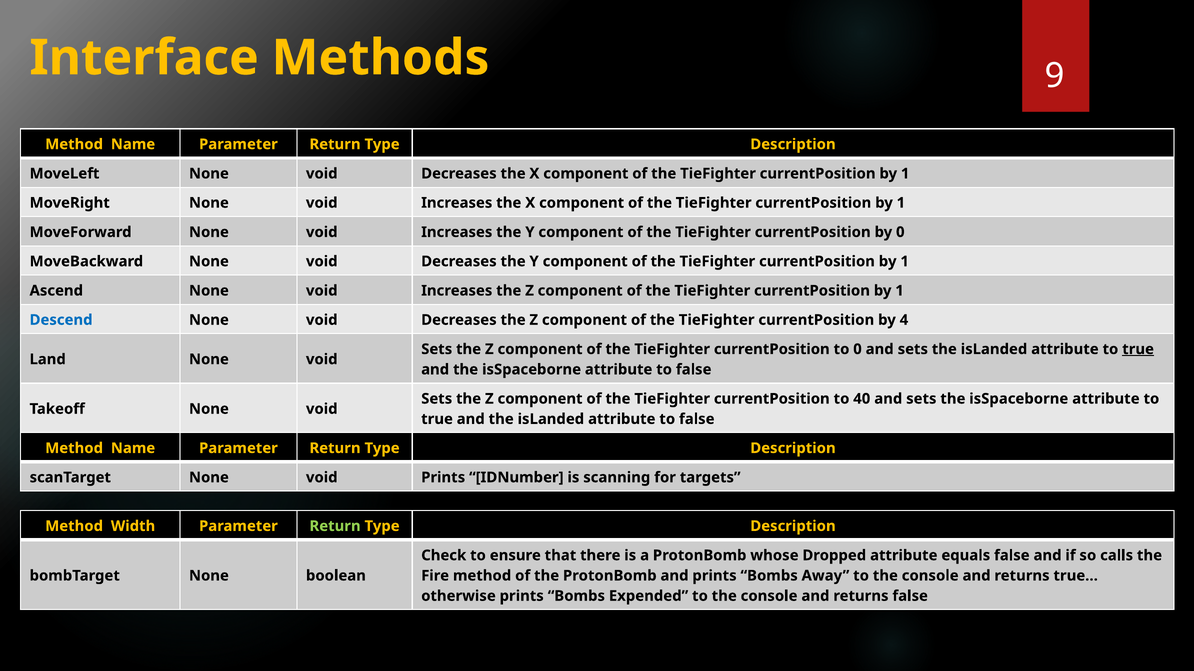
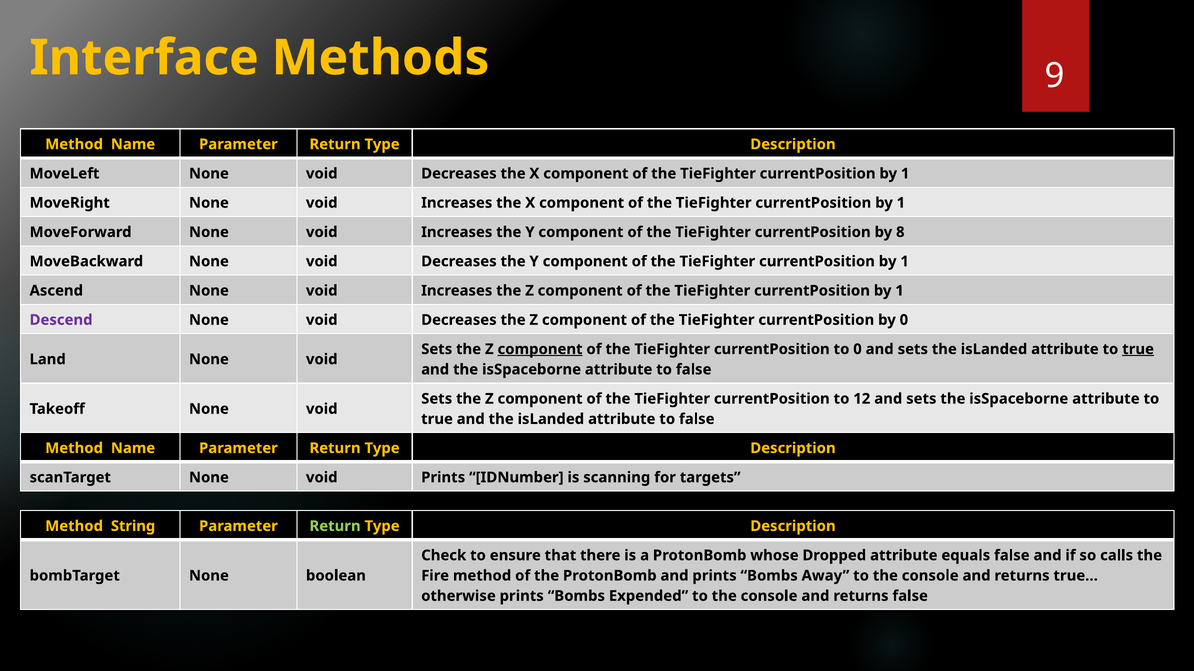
by 0: 0 -> 8 (900, 232)
Descend colour: blue -> purple (61, 320)
by 4: 4 -> 0 (904, 320)
component underline: none -> present (540, 350)
40: 40 -> 12 (862, 399)
Width: Width -> String (133, 527)
